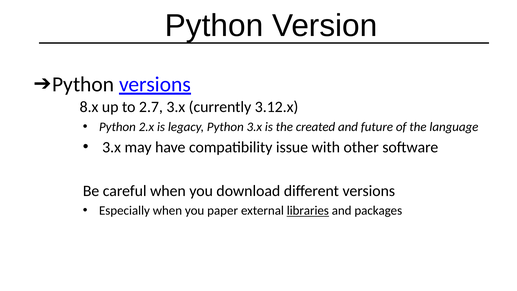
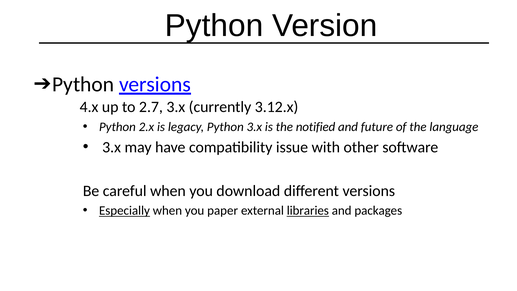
8.x: 8.x -> 4.x (89, 107)
created: created -> notified (316, 127)
Especially underline: none -> present (124, 211)
